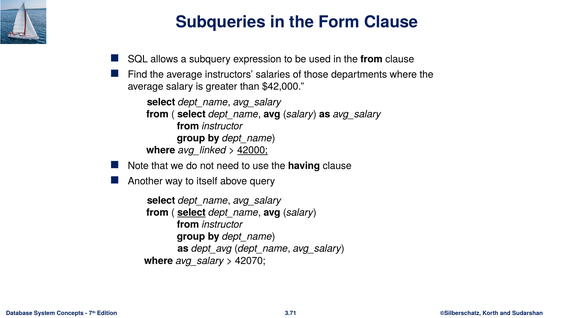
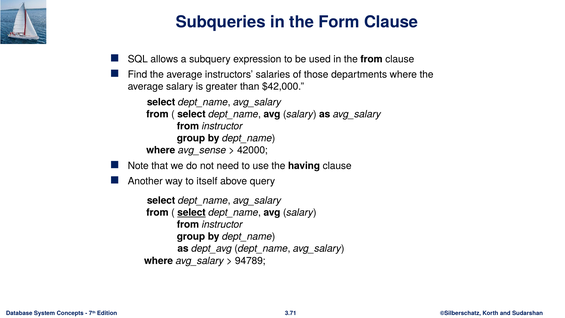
avg_linked: avg_linked -> avg_sense (202, 150)
42000 underline: present -> none (253, 150)
42070: 42070 -> 94789 (250, 261)
